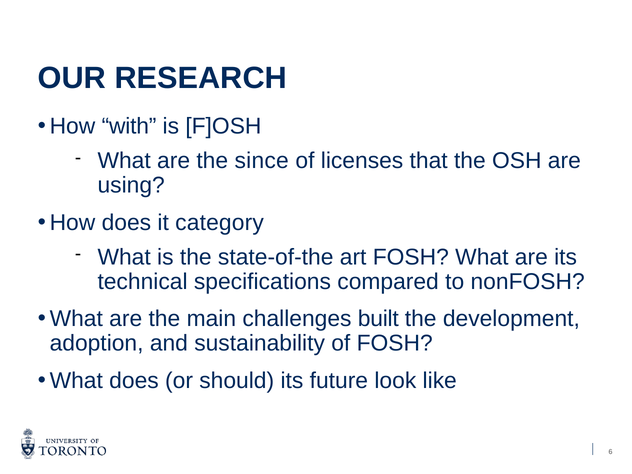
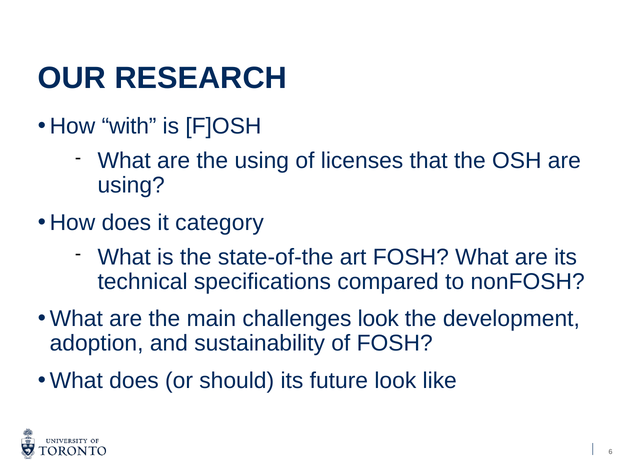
the since: since -> using (262, 161)
challenges built: built -> look (378, 319)
